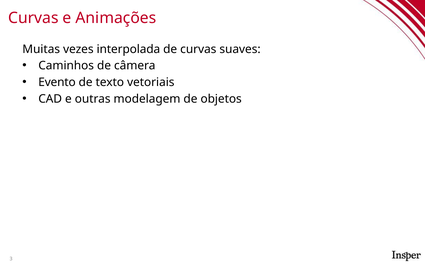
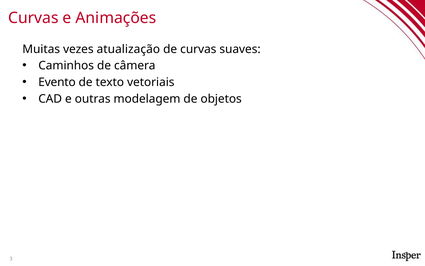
interpolada: interpolada -> atualização (128, 49)
